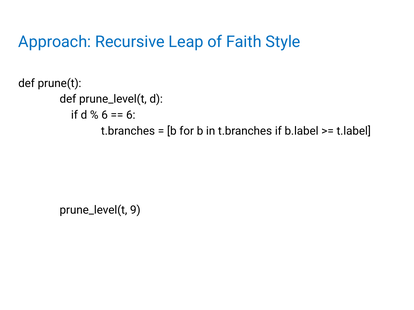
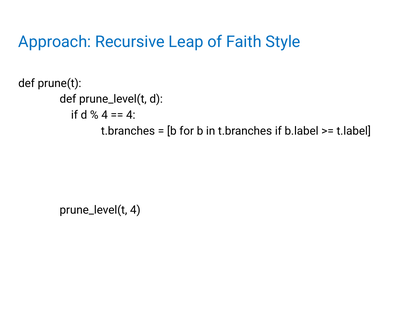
6: 6 -> 4 (105, 115)
6: 6 -> 4 (131, 115)
prune_level(t 9: 9 -> 4 (135, 210)
